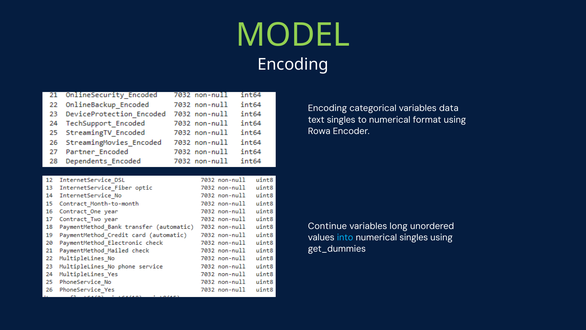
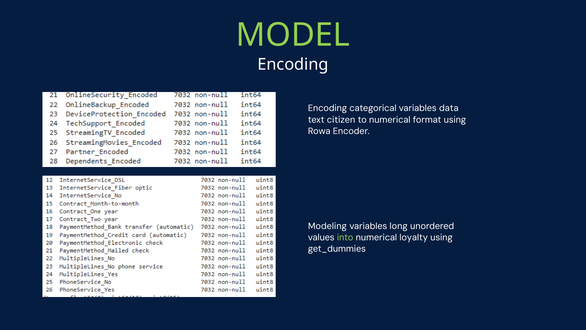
text singles: singles -> citizen (341, 120)
Continue: Continue -> Modeling (327, 226)
into colour: light blue -> light green (345, 237)
numerical singles: singles -> loyalty (414, 237)
